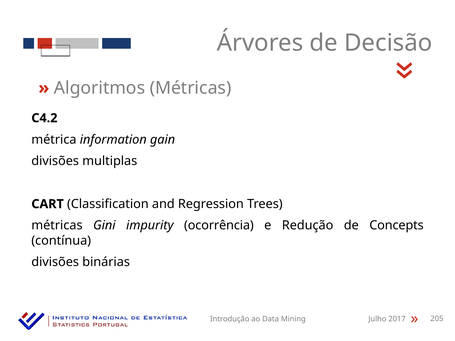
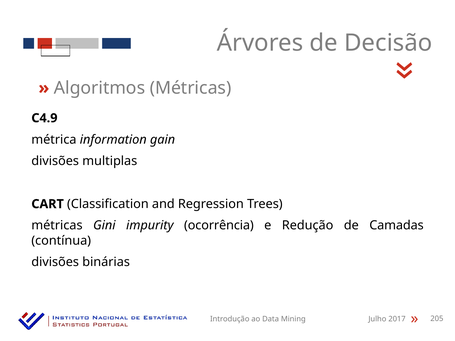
C4.2: C4.2 -> C4.9 (44, 118)
Concepts: Concepts -> Camadas (397, 226)
